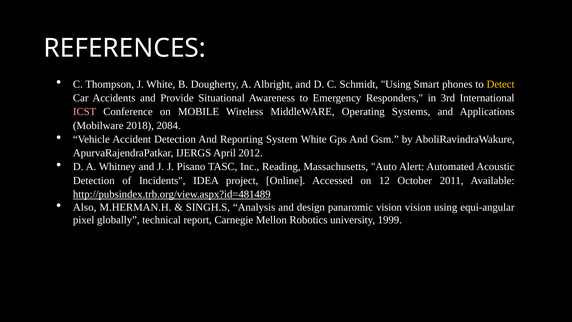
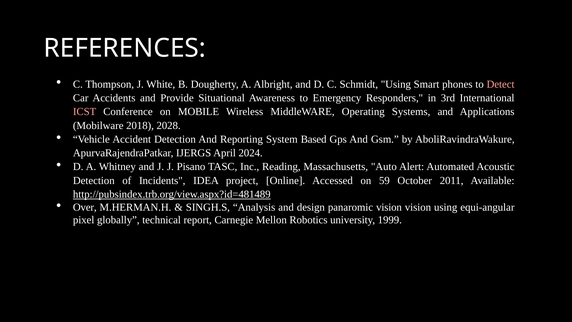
Detect colour: yellow -> pink (501, 84)
2084: 2084 -> 2028 (169, 125)
System White: White -> Based (314, 139)
2012: 2012 -> 2024 (251, 153)
12: 12 -> 59 (384, 180)
Also: Also -> Over (85, 207)
